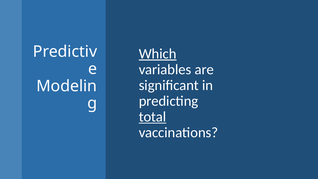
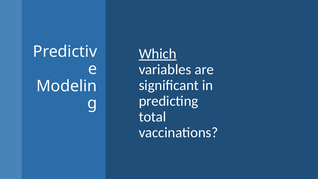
total underline: present -> none (153, 117)
